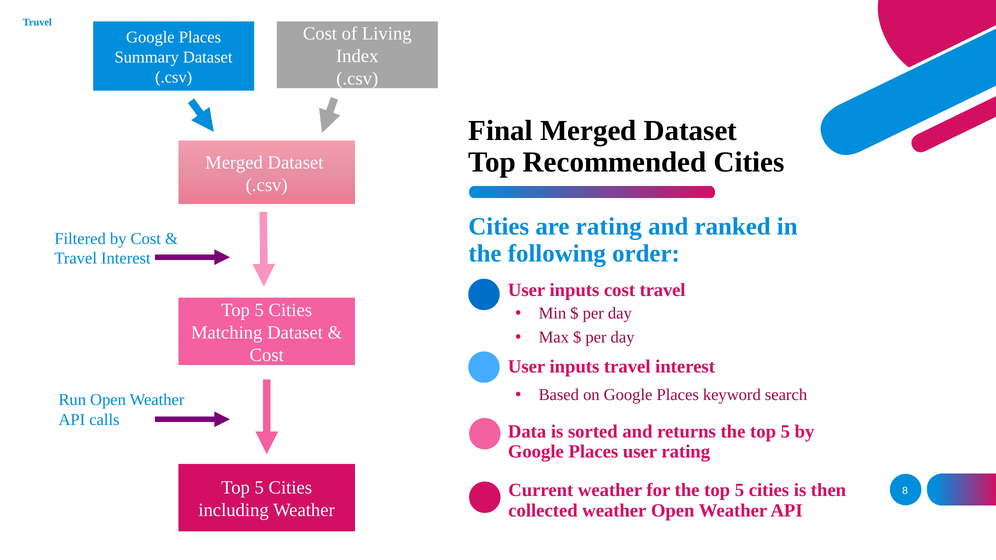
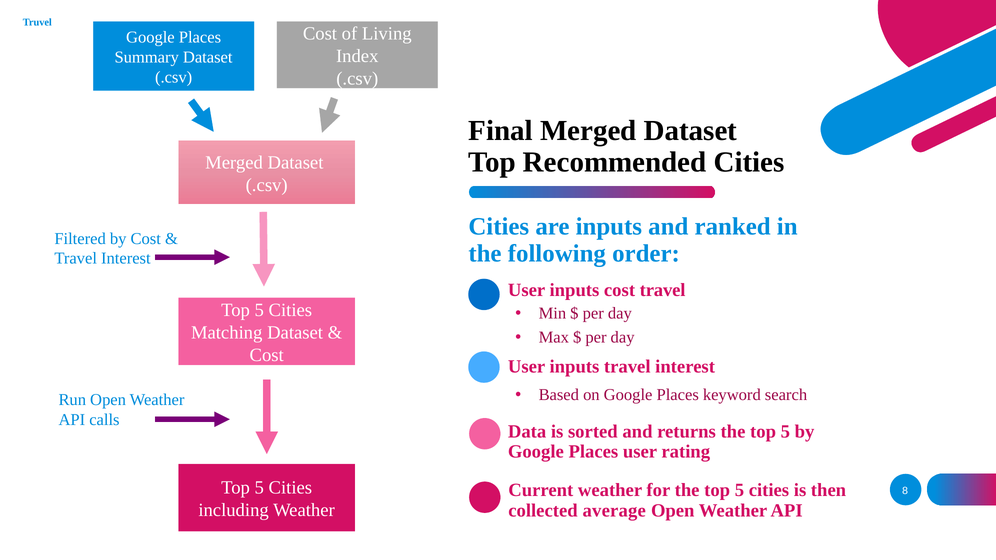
are rating: rating -> inputs (609, 227)
collected weather: weather -> average (614, 511)
